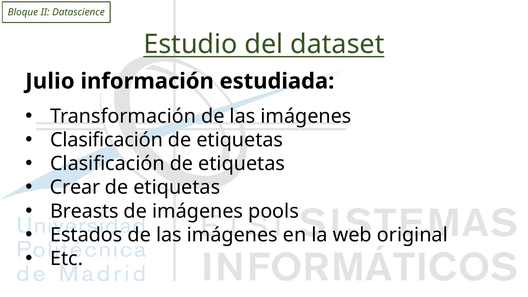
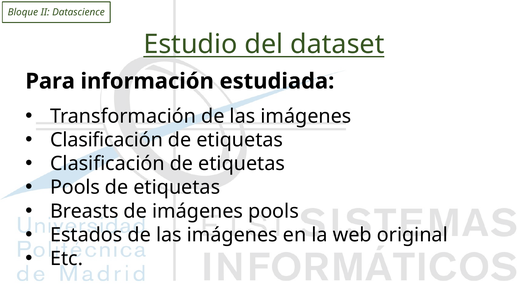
Julio: Julio -> Para (50, 81)
Crear: Crear -> Pools (75, 187)
